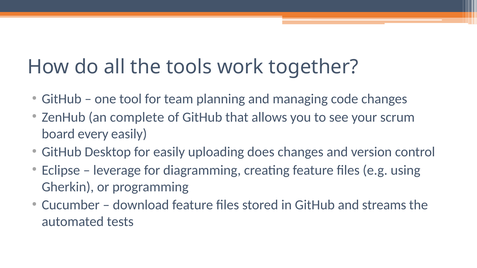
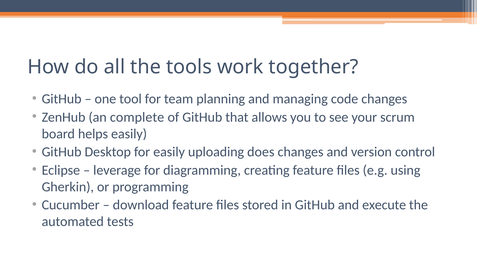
every: every -> helps (93, 134)
streams: streams -> execute (384, 205)
